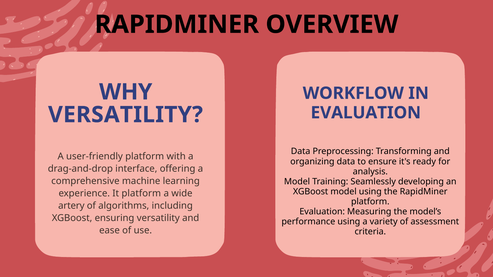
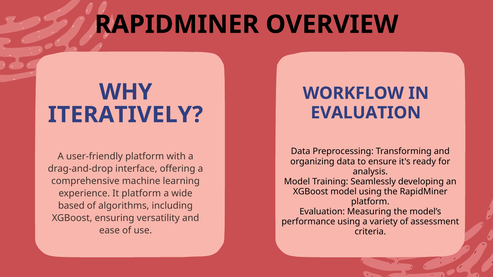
VERSATILITY: VERSATILITY -> ITERATIVELY (125, 115)
artery: artery -> based (71, 206)
